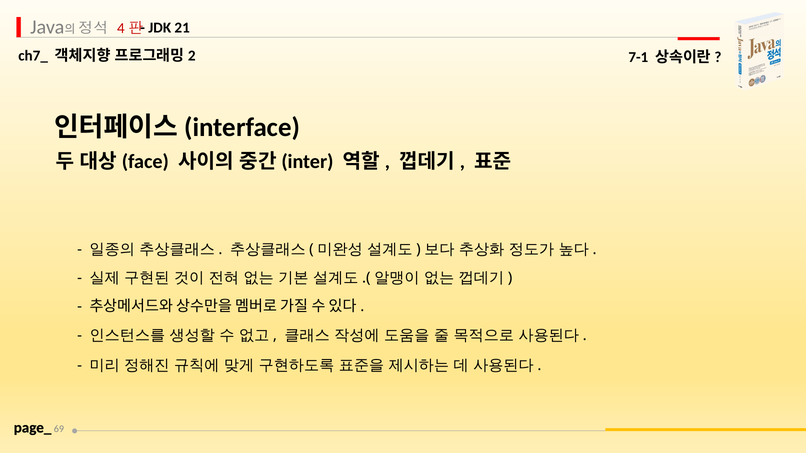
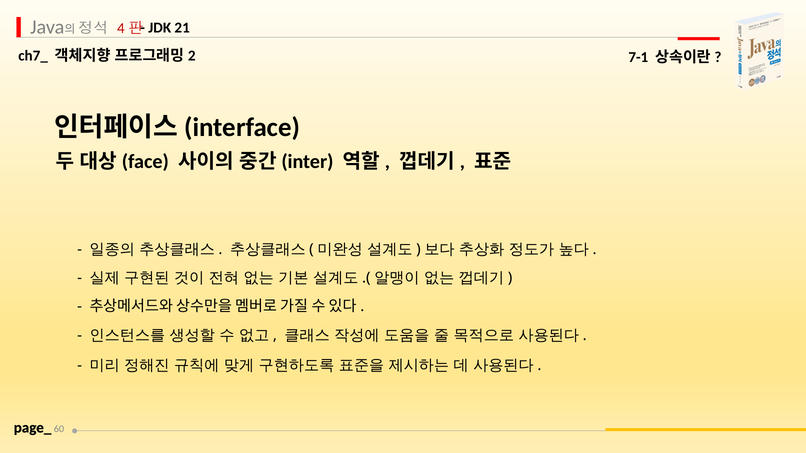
69: 69 -> 60 (59, 429)
